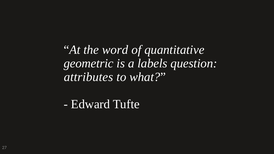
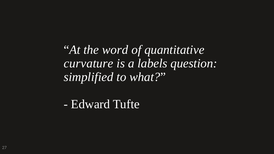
geometric: geometric -> curvature (89, 63)
attributes: attributes -> simplified (89, 77)
